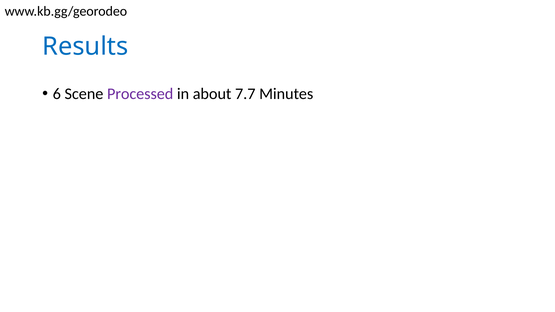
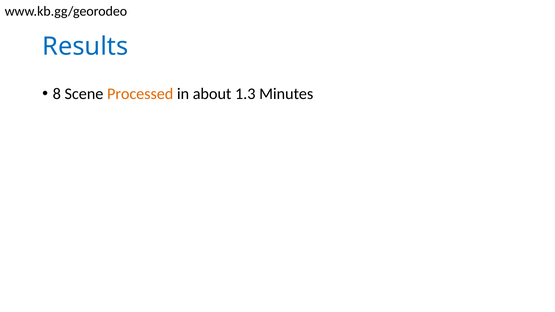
6: 6 -> 8 (57, 94)
Processed colour: purple -> orange (140, 94)
7.7: 7.7 -> 1.3 (245, 94)
